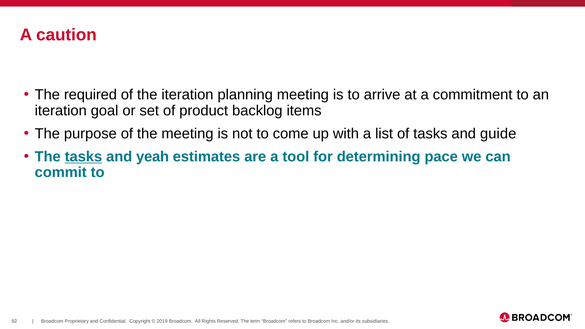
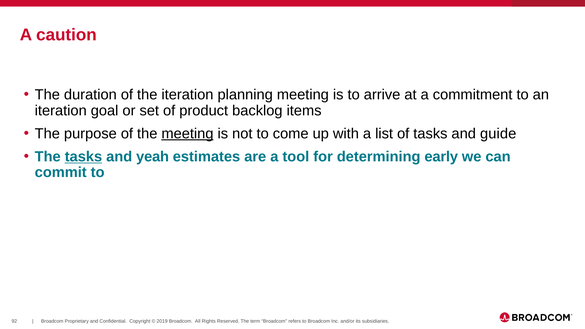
required: required -> duration (90, 95)
meeting underline: none -> present (187, 134)
pace: pace -> early (441, 157)
